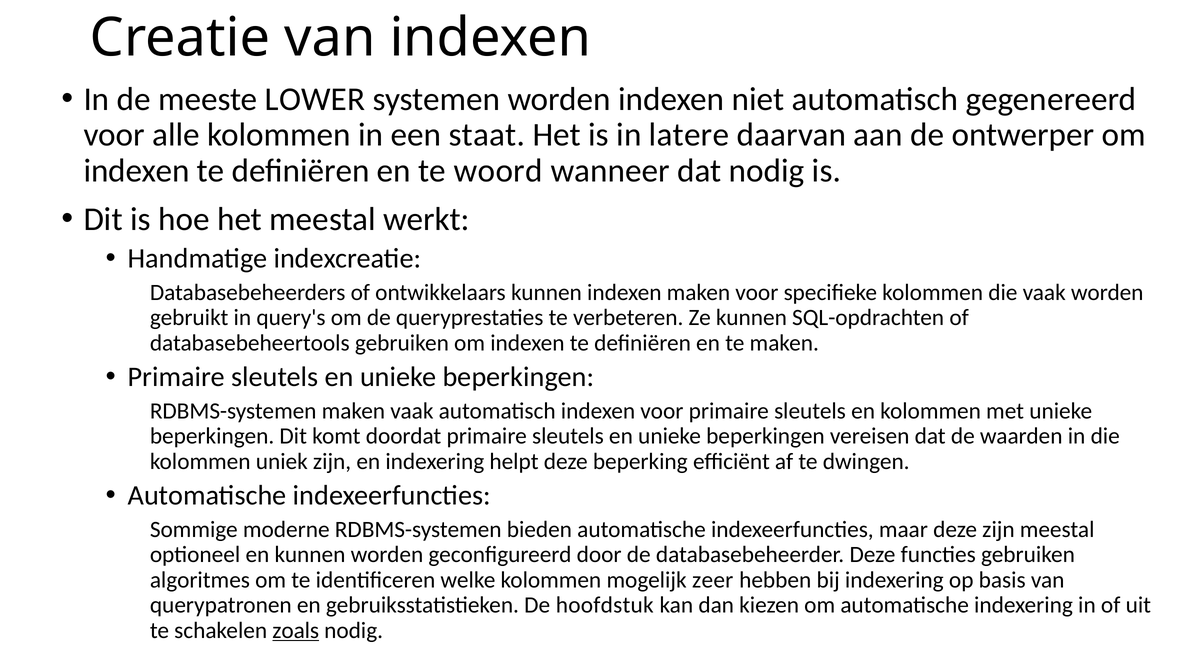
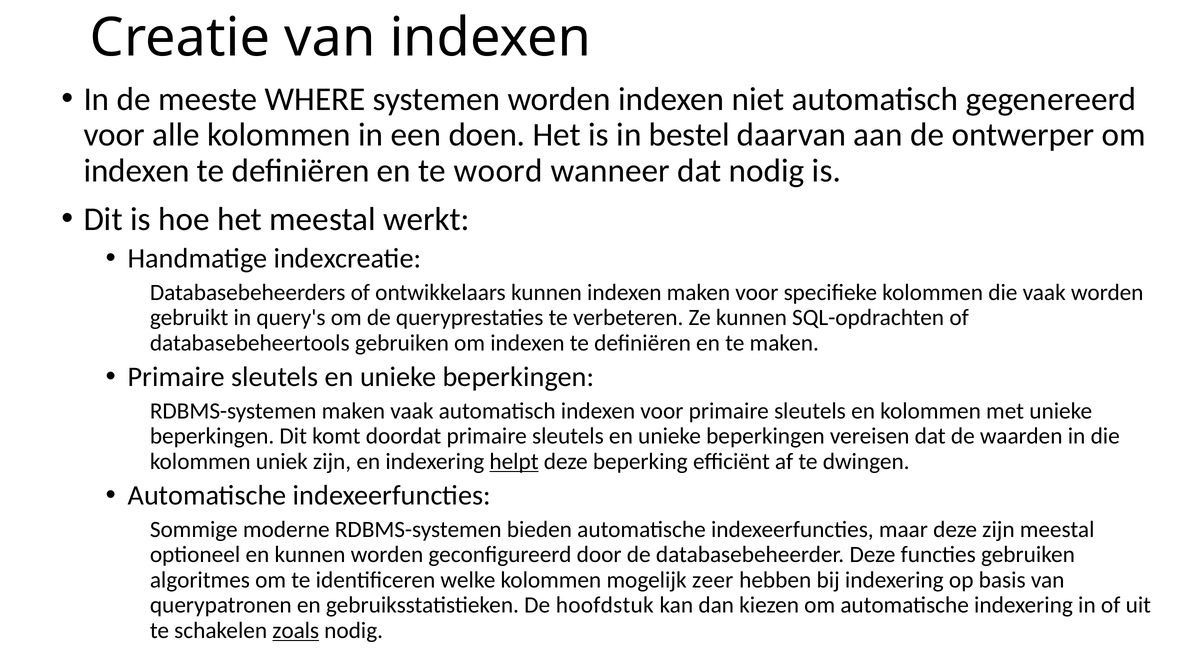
LOWER: LOWER -> WHERE (315, 99)
staat: staat -> doen (487, 135)
latere: latere -> bestel (689, 135)
helpt underline: none -> present (514, 461)
